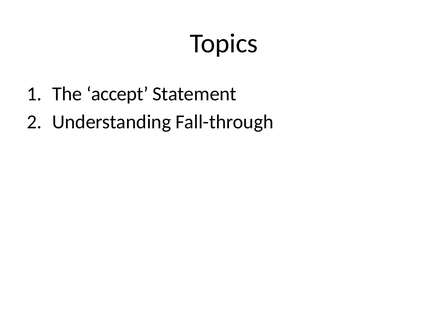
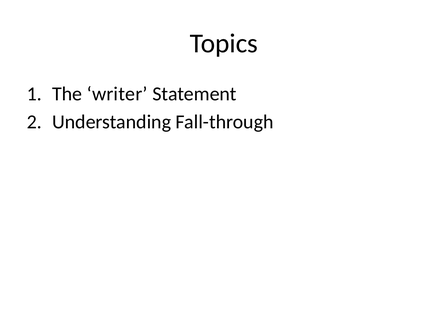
accept: accept -> writer (117, 94)
